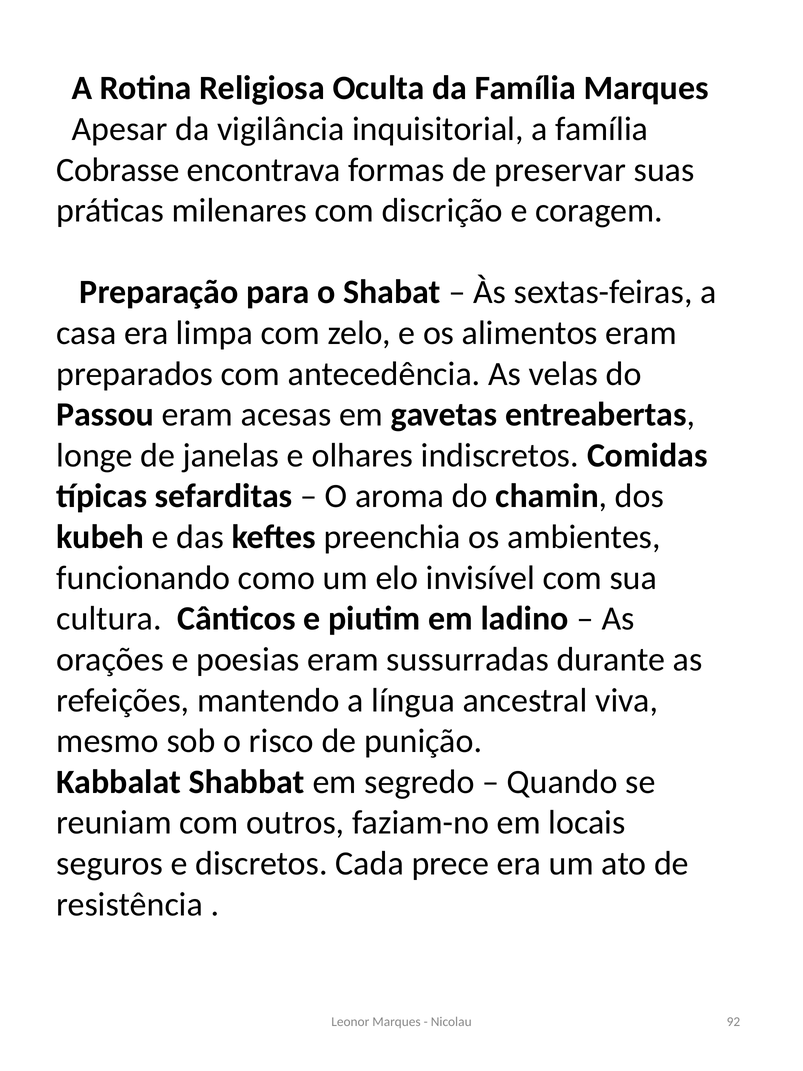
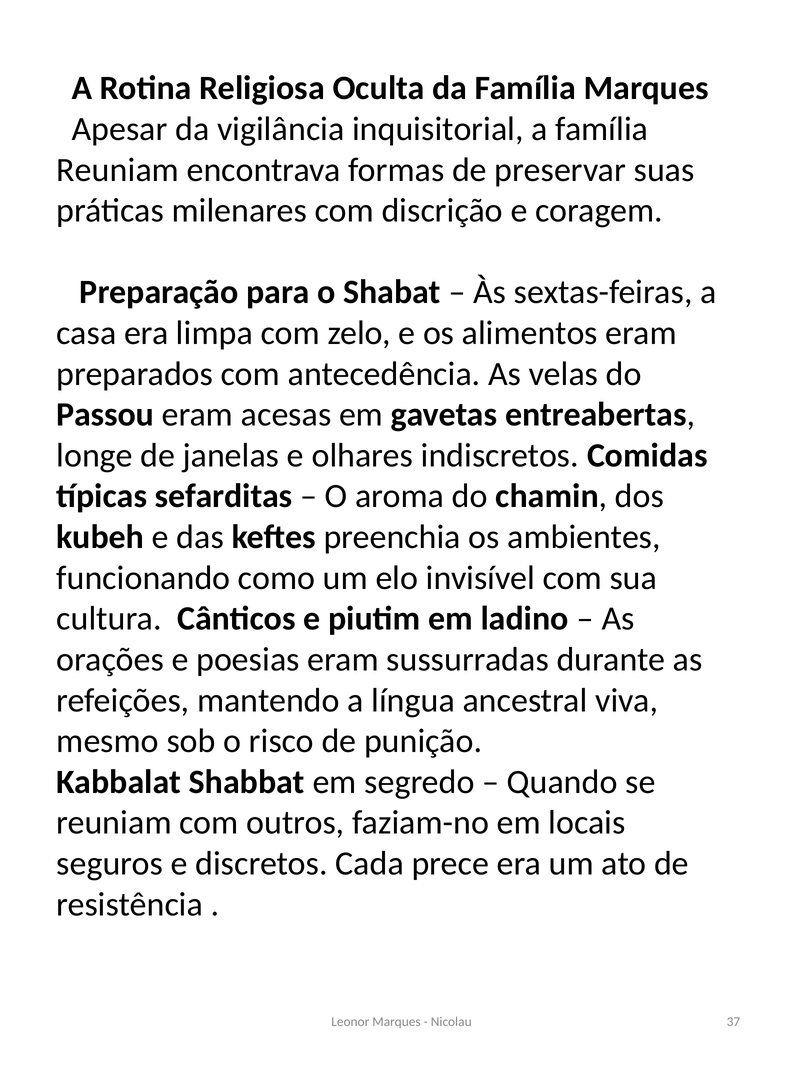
Cobrasse: Cobrasse -> Reuniam (118, 170)
92: 92 -> 37 (733, 1022)
